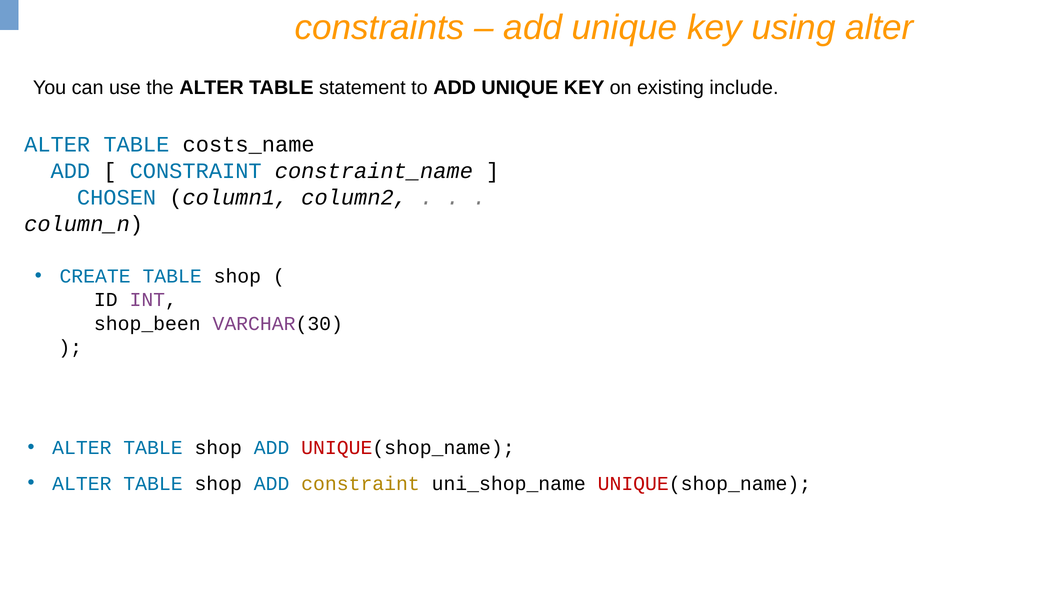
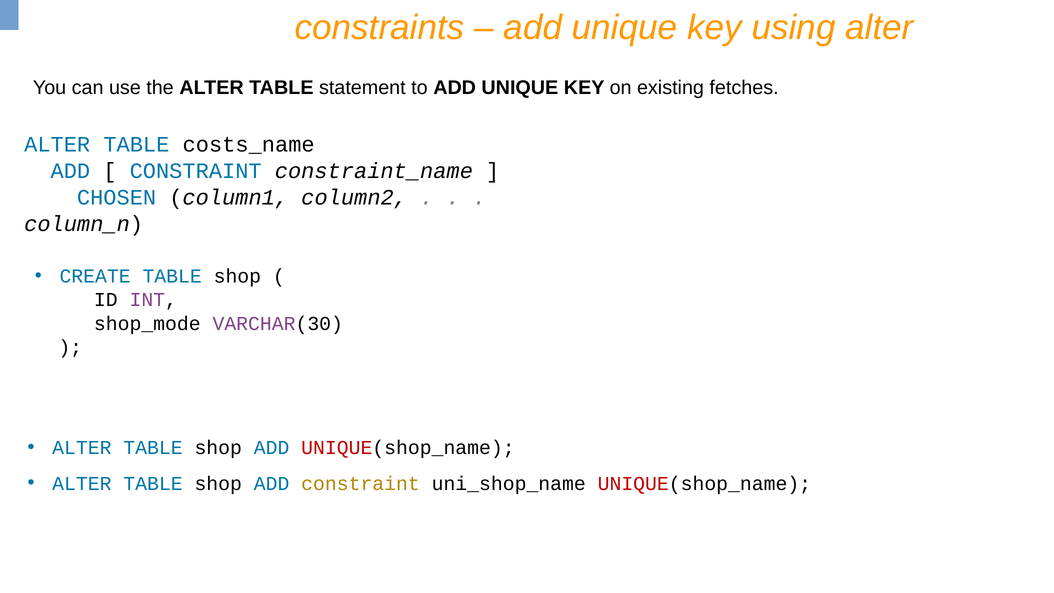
include: include -> fetches (744, 88)
shop_been: shop_been -> shop_mode (147, 324)
